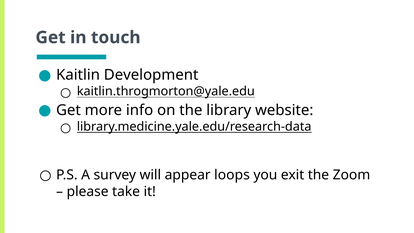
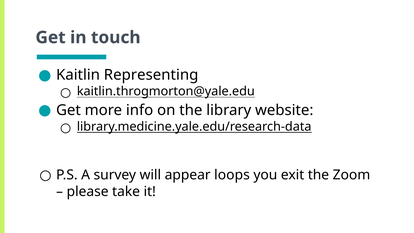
Development: Development -> Representing (151, 75)
